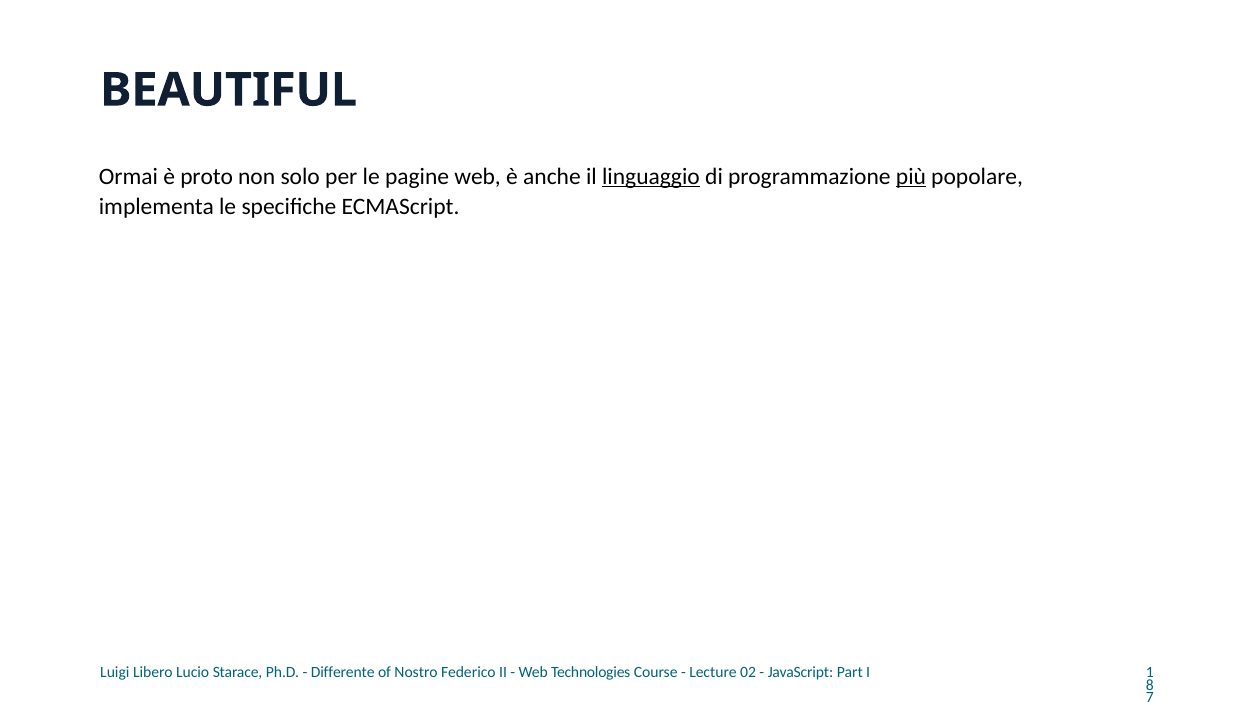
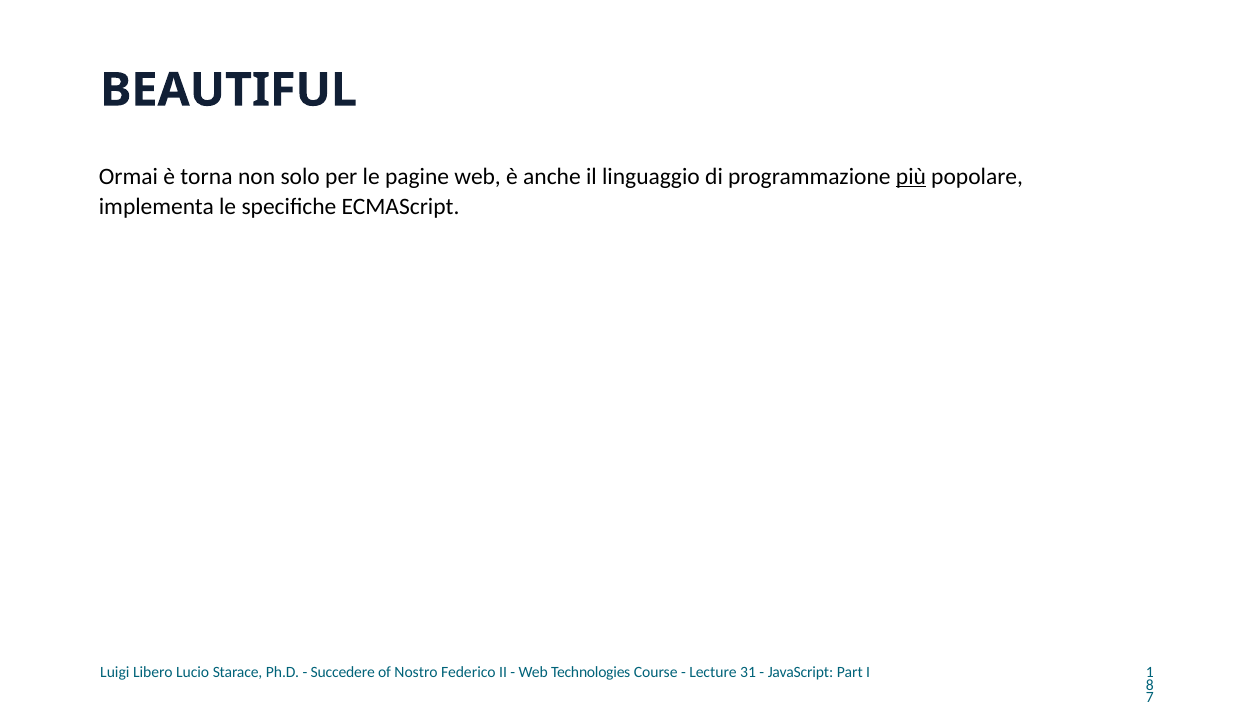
proto: proto -> torna (206, 177)
linguaggio underline: present -> none (651, 177)
Differente: Differente -> Succedere (343, 673)
02: 02 -> 31 (748, 673)
